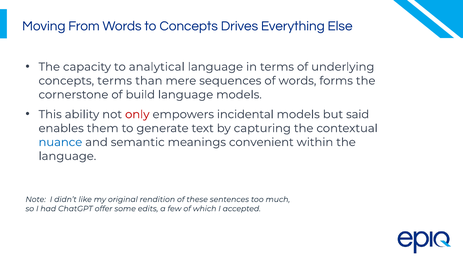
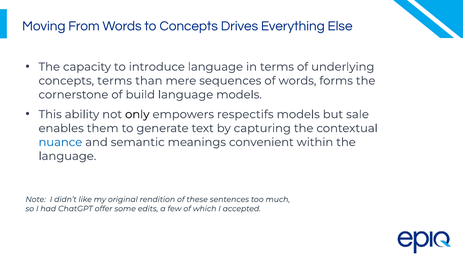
analytical: analytical -> introduce (157, 67)
only colour: red -> black (137, 114)
incidental: incidental -> respectifs (245, 114)
said: said -> sale (358, 114)
